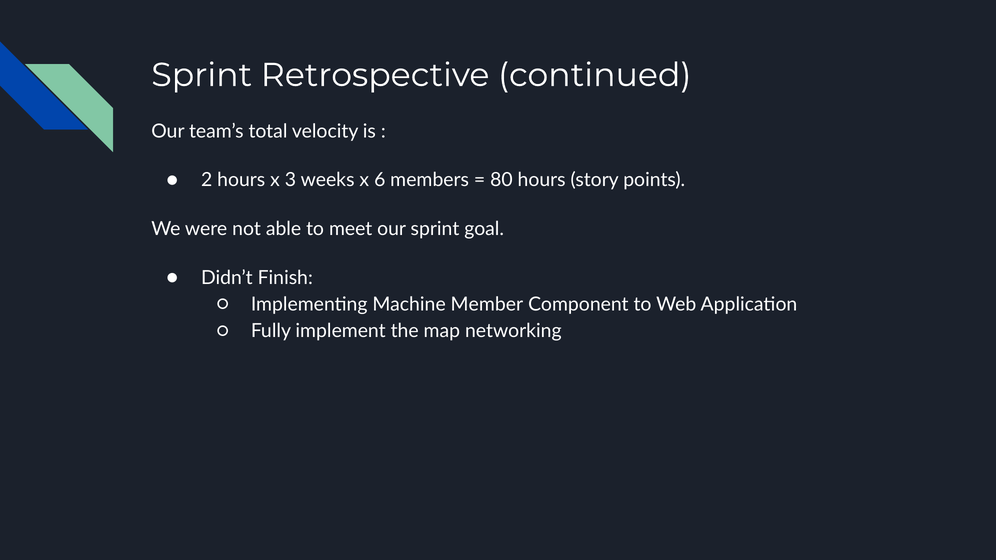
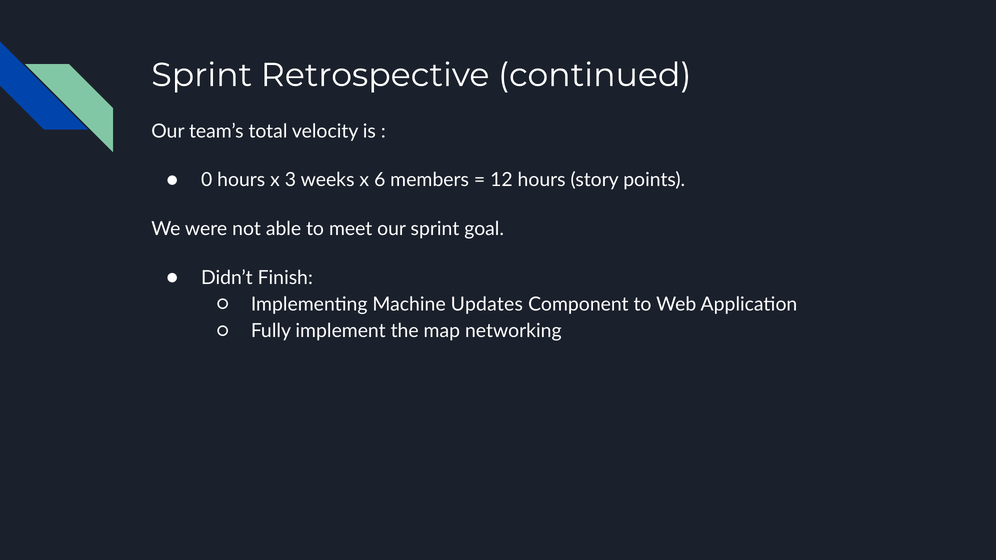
2: 2 -> 0 (207, 180)
80: 80 -> 12 (501, 180)
Member: Member -> Updates (487, 304)
